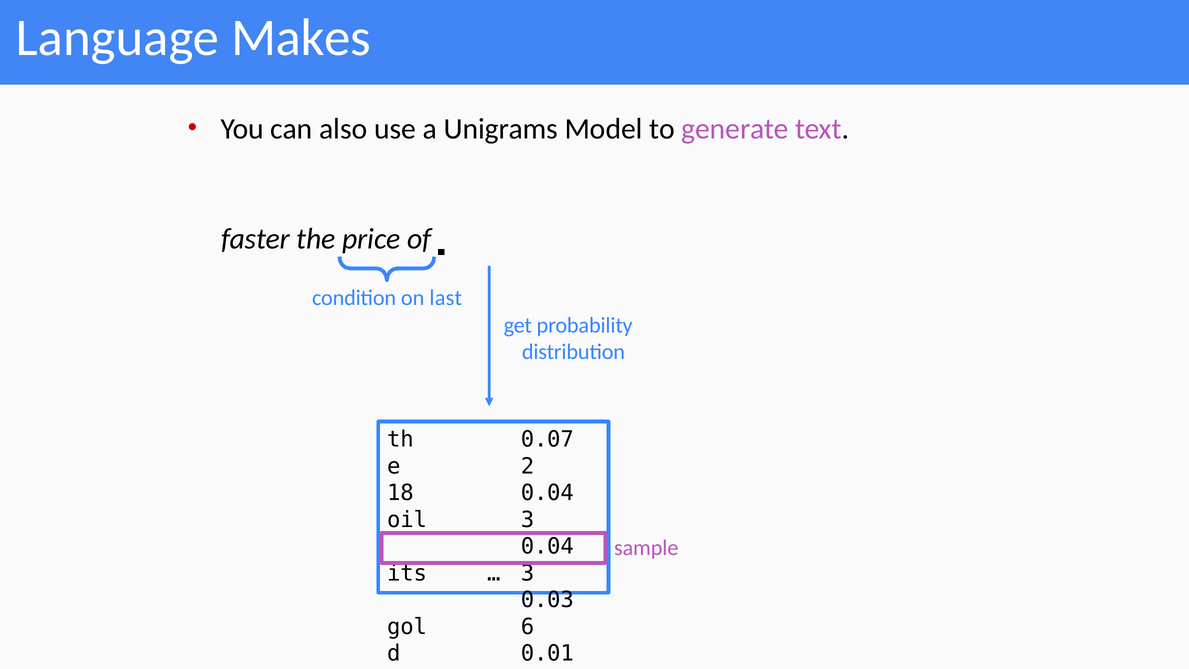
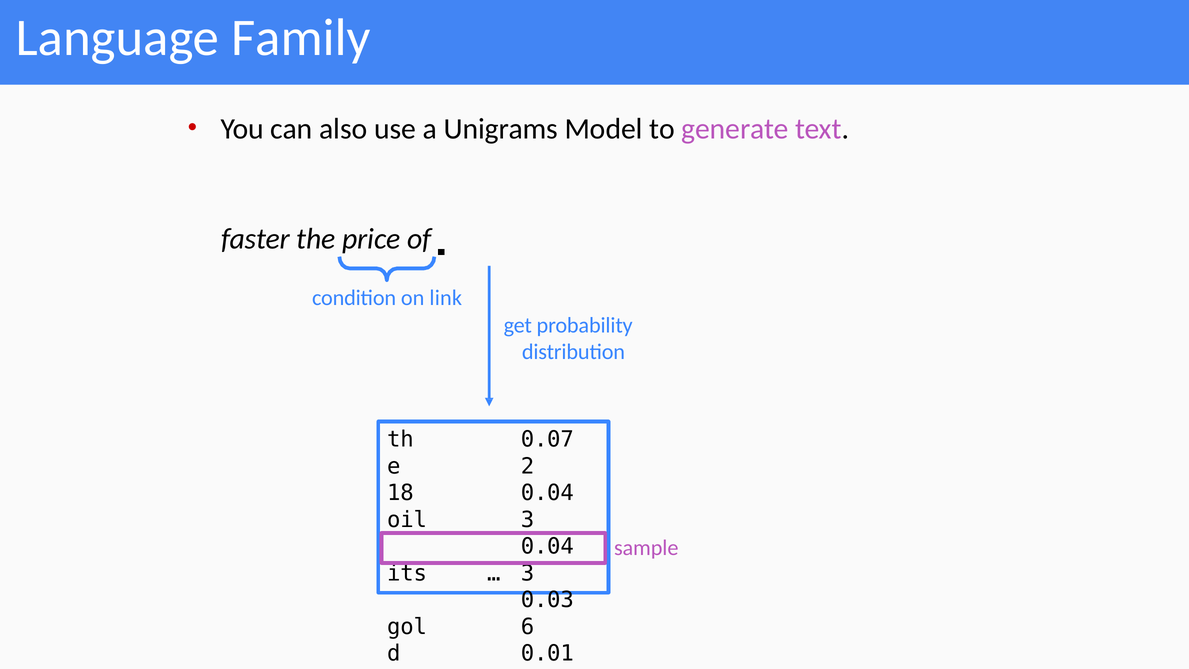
Makes: Makes -> Family (301, 38)
last: last -> link (446, 298)
